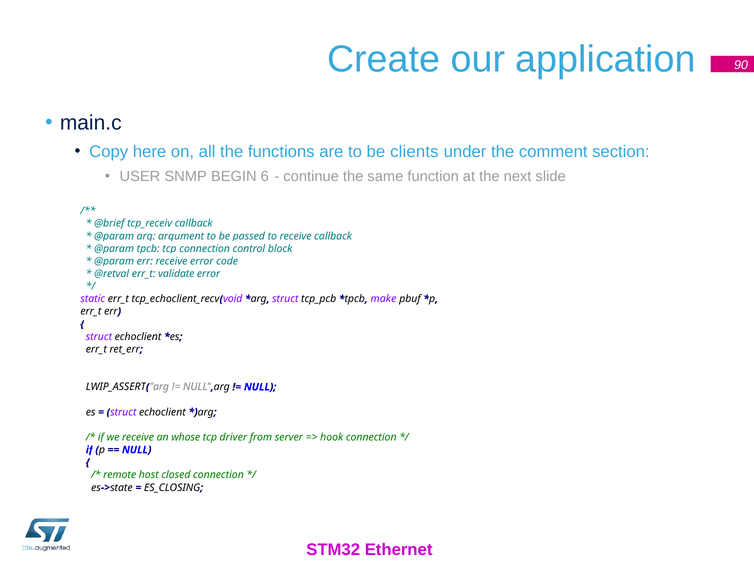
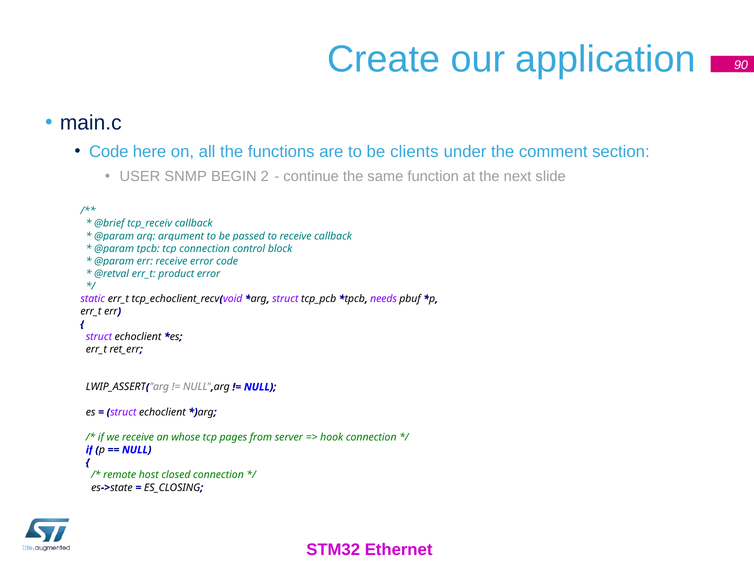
Copy: Copy -> Code (109, 152)
6: 6 -> 2 (265, 177)
validate: validate -> product (176, 274)
make: make -> needs (384, 299)
driver: driver -> pages (233, 438)
